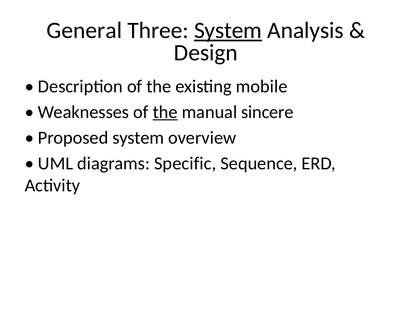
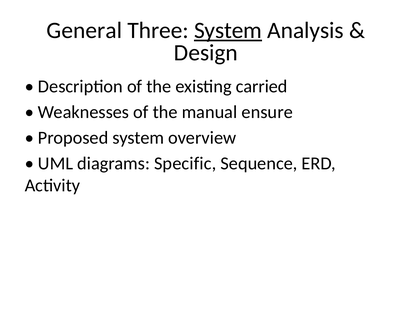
mobile: mobile -> carried (262, 86)
the underline: present -> none (165, 112)
sincere: sincere -> ensure (267, 112)
